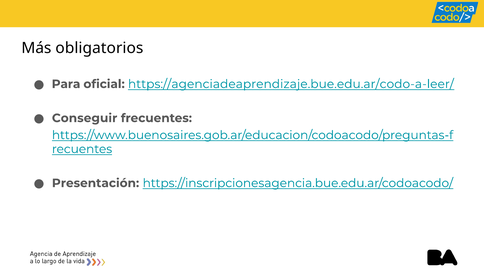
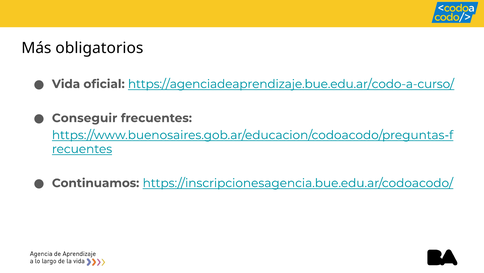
Para: Para -> Vida (66, 84)
https://agenciadeaprendizaje.bue.edu.ar/codo-a-leer/: https://agenciadeaprendizaje.bue.edu.ar/codo-a-leer/ -> https://agenciadeaprendizaje.bue.edu.ar/codo-a-curso/ (291, 84)
Presentación: Presentación -> Continuamos (96, 183)
